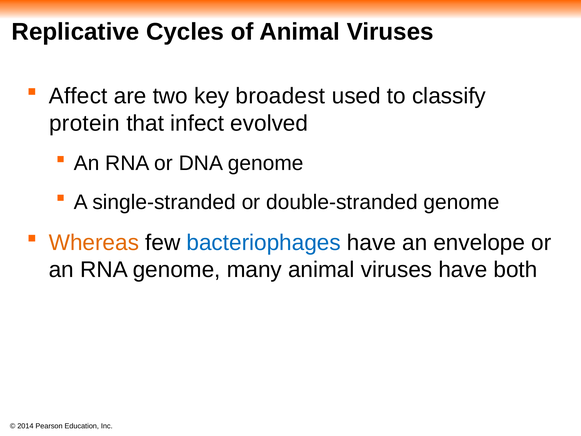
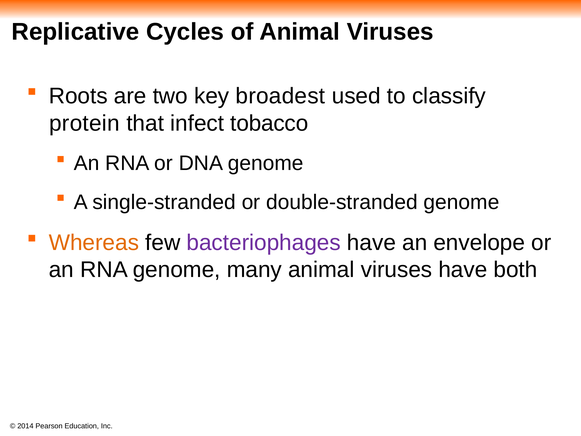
Affect: Affect -> Roots (78, 96)
evolved: evolved -> tobacco (269, 123)
bacteriophages colour: blue -> purple (264, 243)
